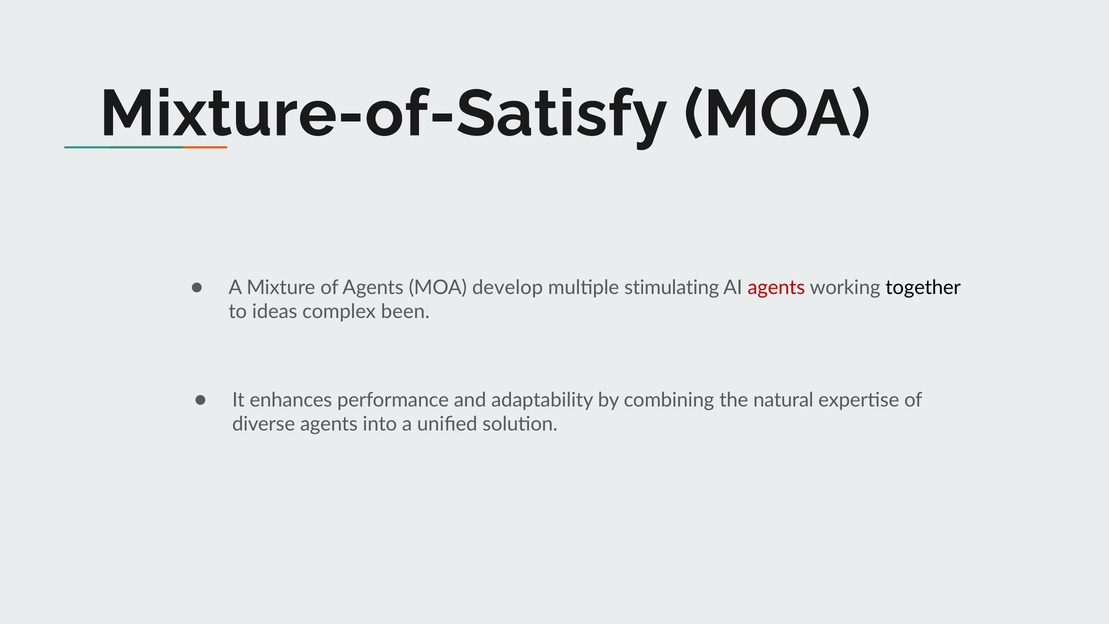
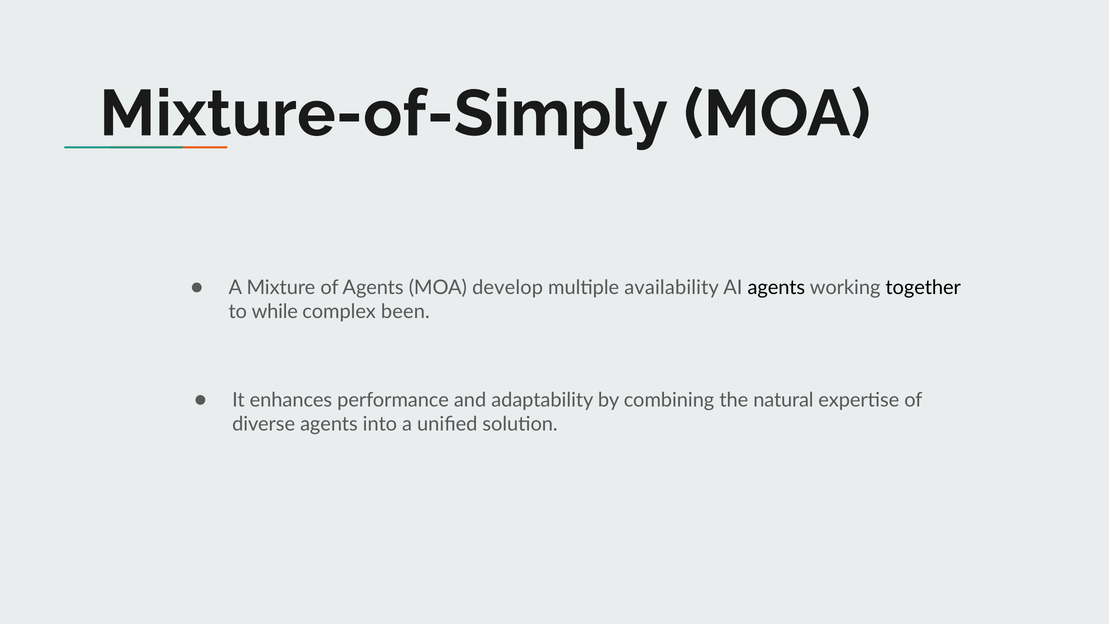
Mixture-of-Satisfy: Mixture-of-Satisfy -> Mixture-of-Simply (384, 114)
stimulating: stimulating -> availability (672, 287)
agents colour: red -> black (776, 287)
ideas: ideas -> while (275, 311)
